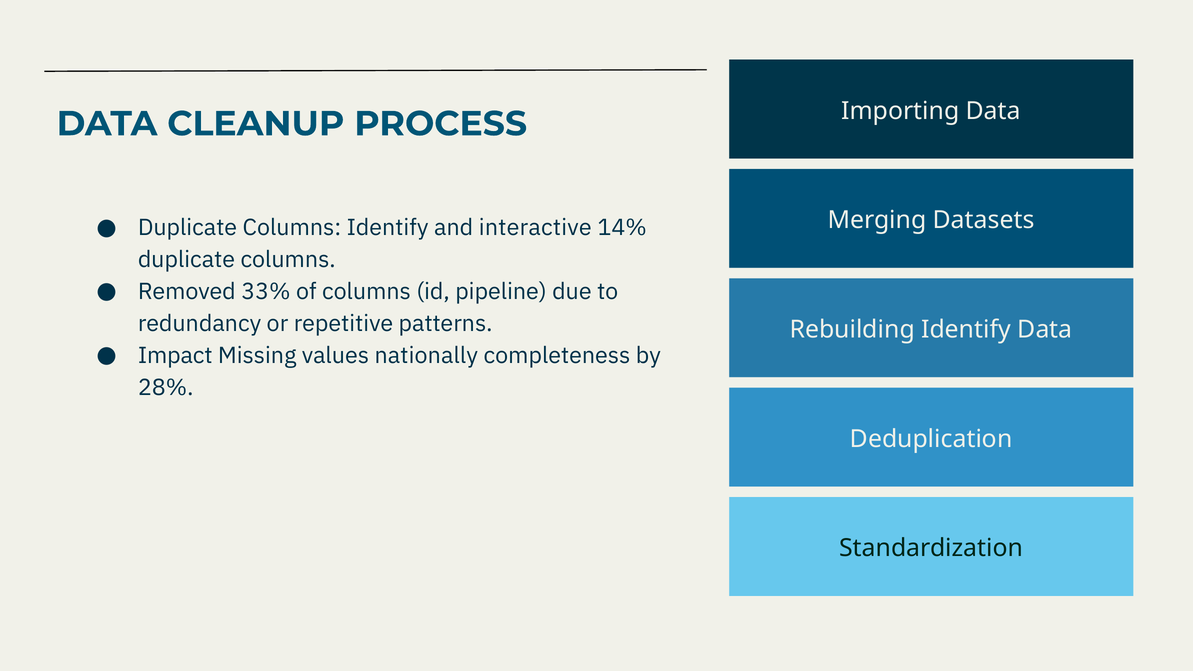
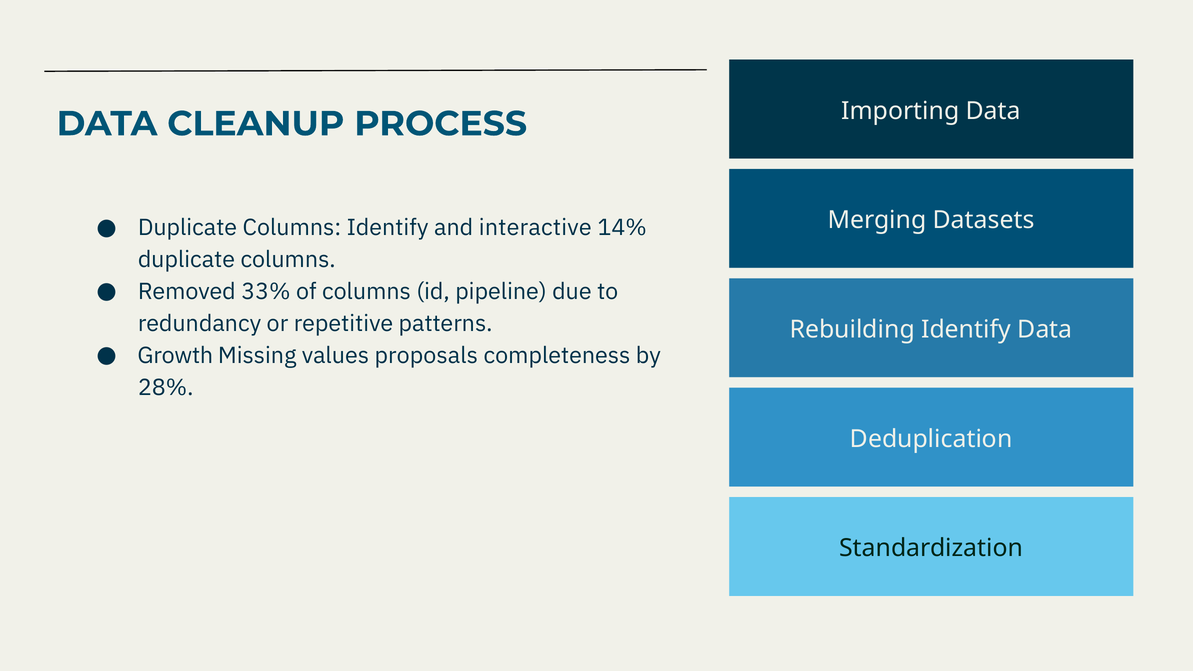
Impact: Impact -> Growth (175, 355)
nationally: nationally -> proposals (426, 355)
